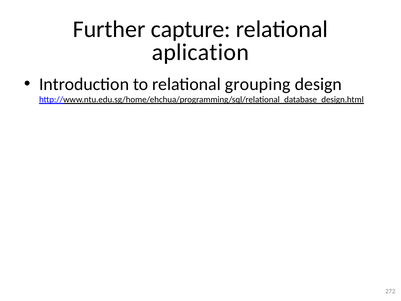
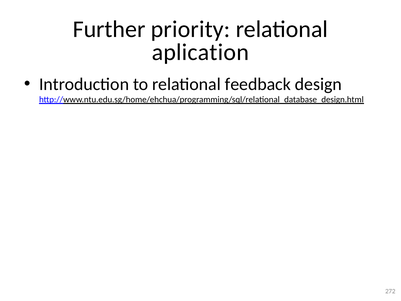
capture: capture -> priority (191, 29)
grouping: grouping -> feedback (258, 84)
